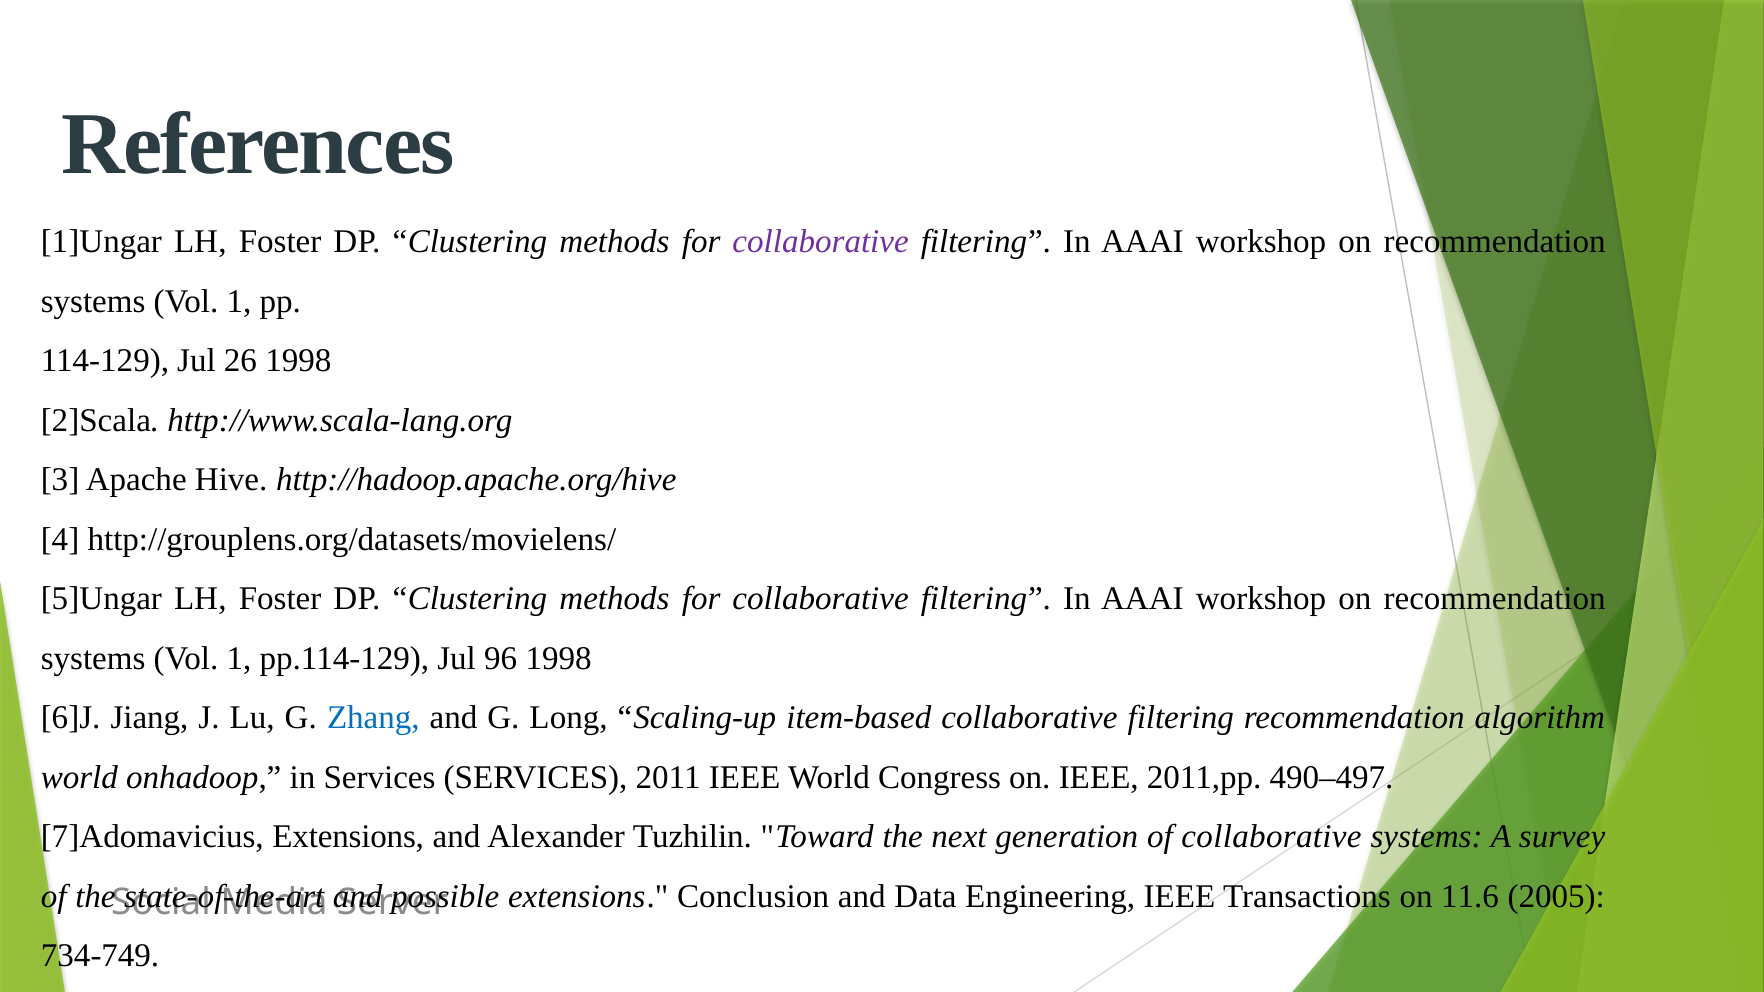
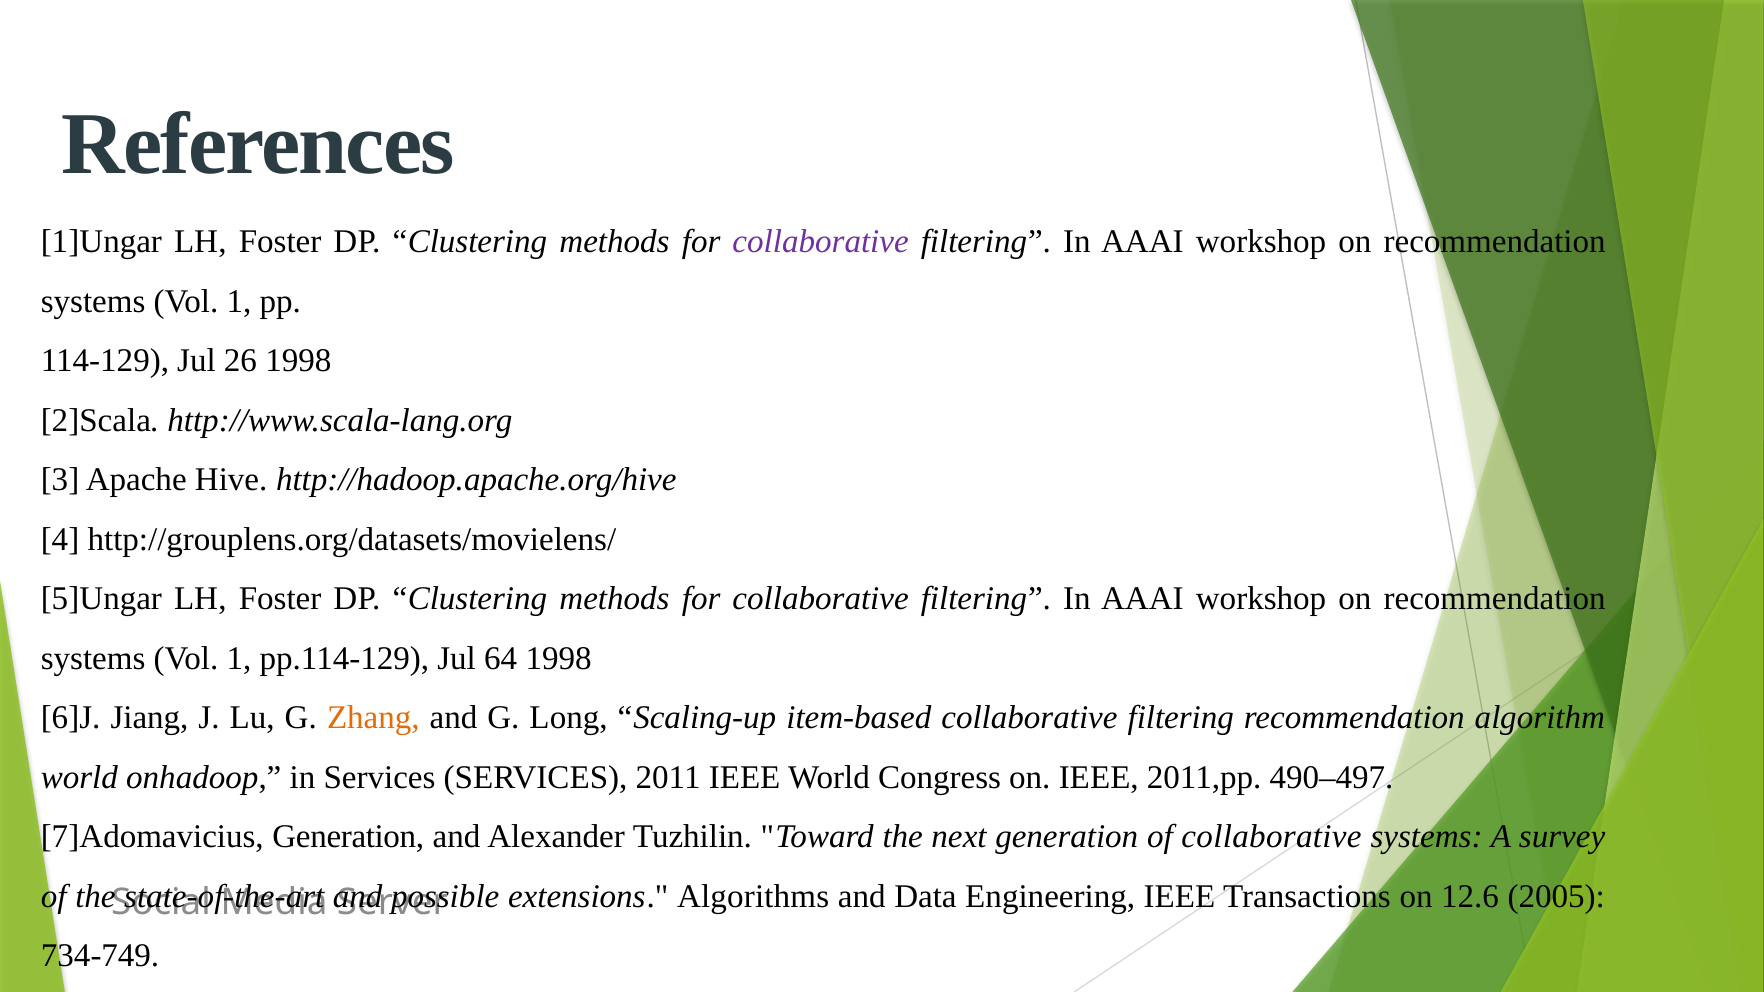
96: 96 -> 64 (501, 658)
Zhang colour: blue -> orange (373, 718)
7]Adomavicius Extensions: Extensions -> Generation (348, 837)
Conclusion: Conclusion -> Algorithms (753, 897)
11.6: 11.6 -> 12.6 (1470, 897)
